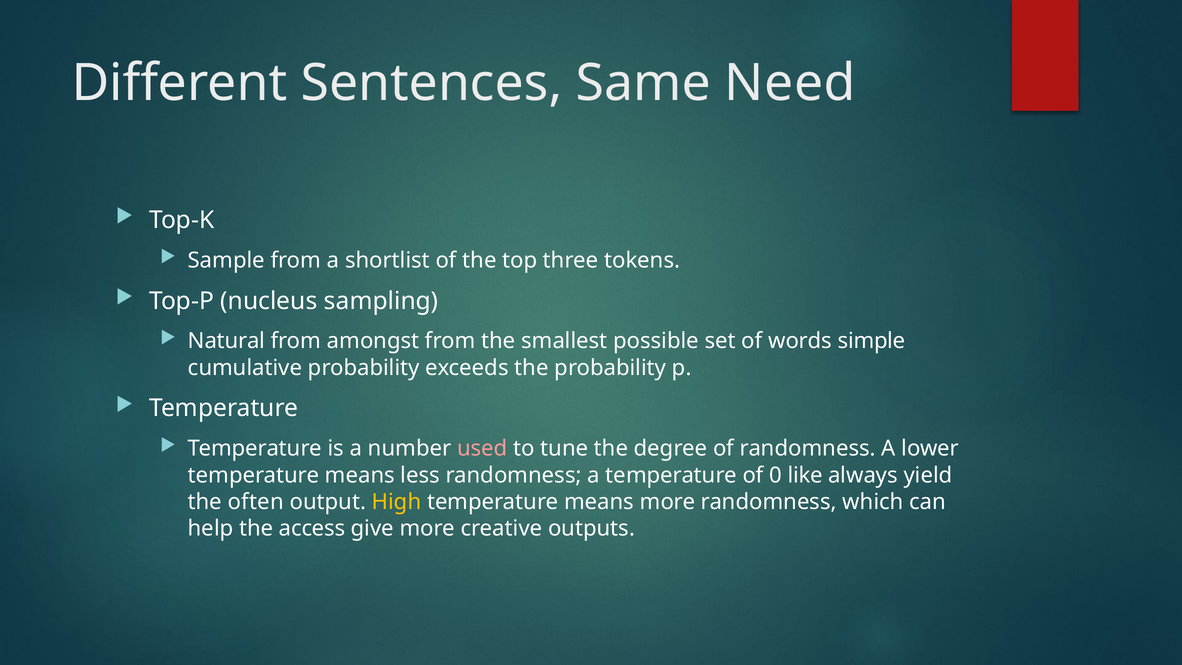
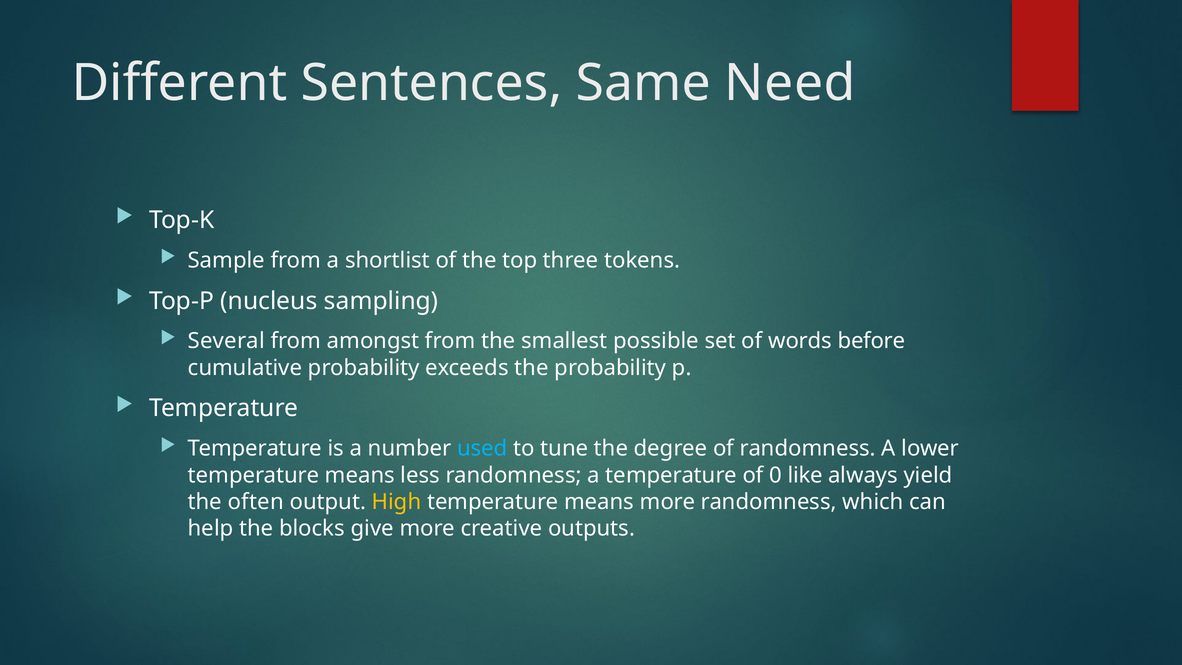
Natural: Natural -> Several (226, 341)
simple: simple -> before (872, 341)
used colour: pink -> light blue (482, 448)
access: access -> blocks (312, 528)
